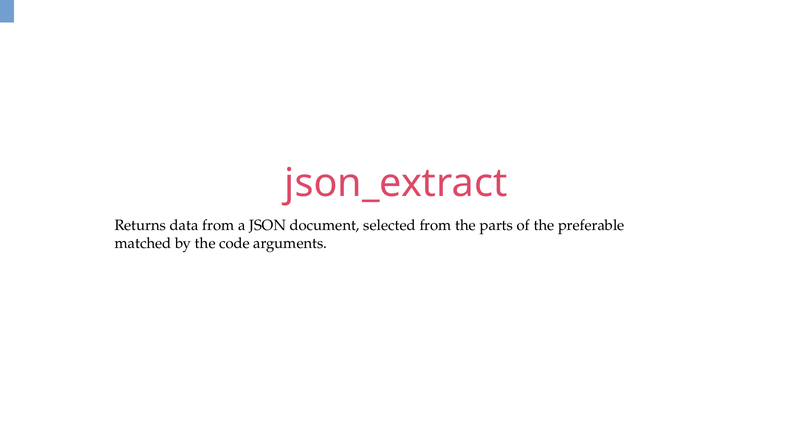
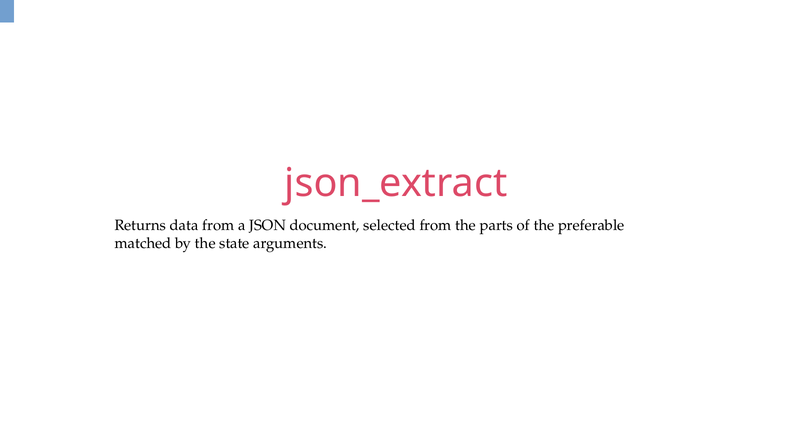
code: code -> state (234, 243)
